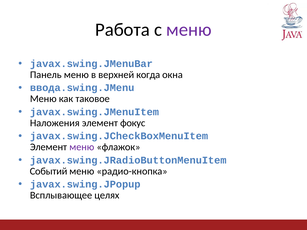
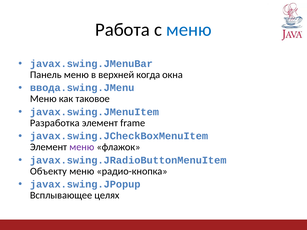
меню colour: purple -> blue (189, 30)
Наложения: Наложения -> Разработка (55, 123)
фокус: фокус -> frame (133, 123)
Событий: Событий -> Объекту (48, 171)
